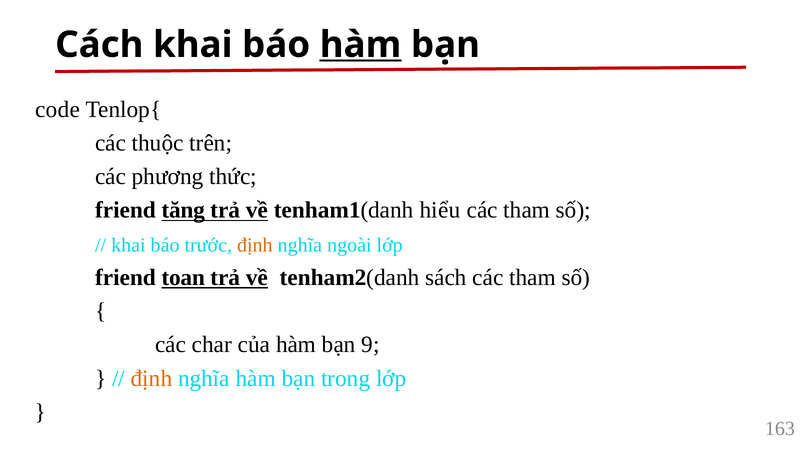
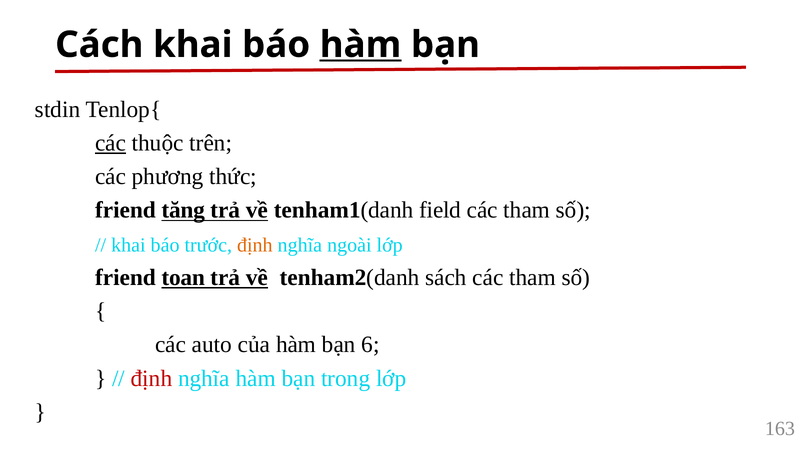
code: code -> stdin (58, 109)
các underline: none -> present (111, 143)
hiểu: hiểu -> field (440, 210)
char: char -> auto (212, 344)
9: 9 -> 6 (370, 344)
định colour: orange -> red (152, 378)
